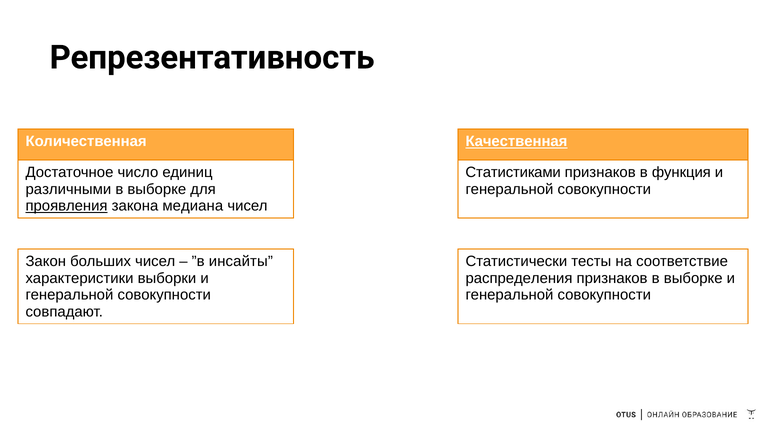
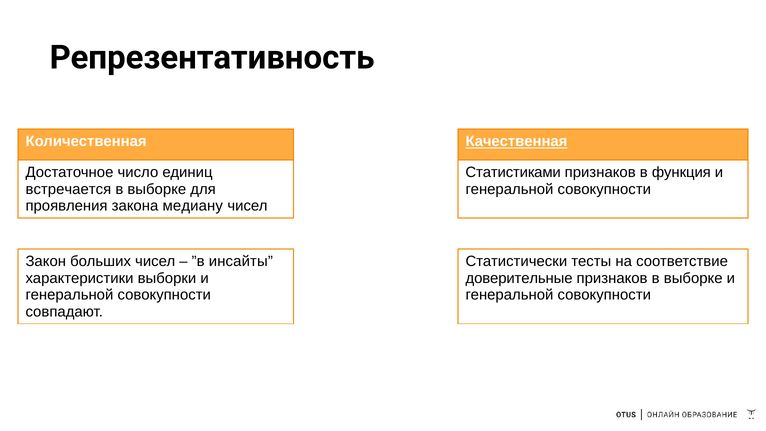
различными: различными -> встречается (68, 189)
проявления underline: present -> none (67, 206)
медиана: медиана -> медиану (193, 206)
распределения: распределения -> доверительные (519, 278)
